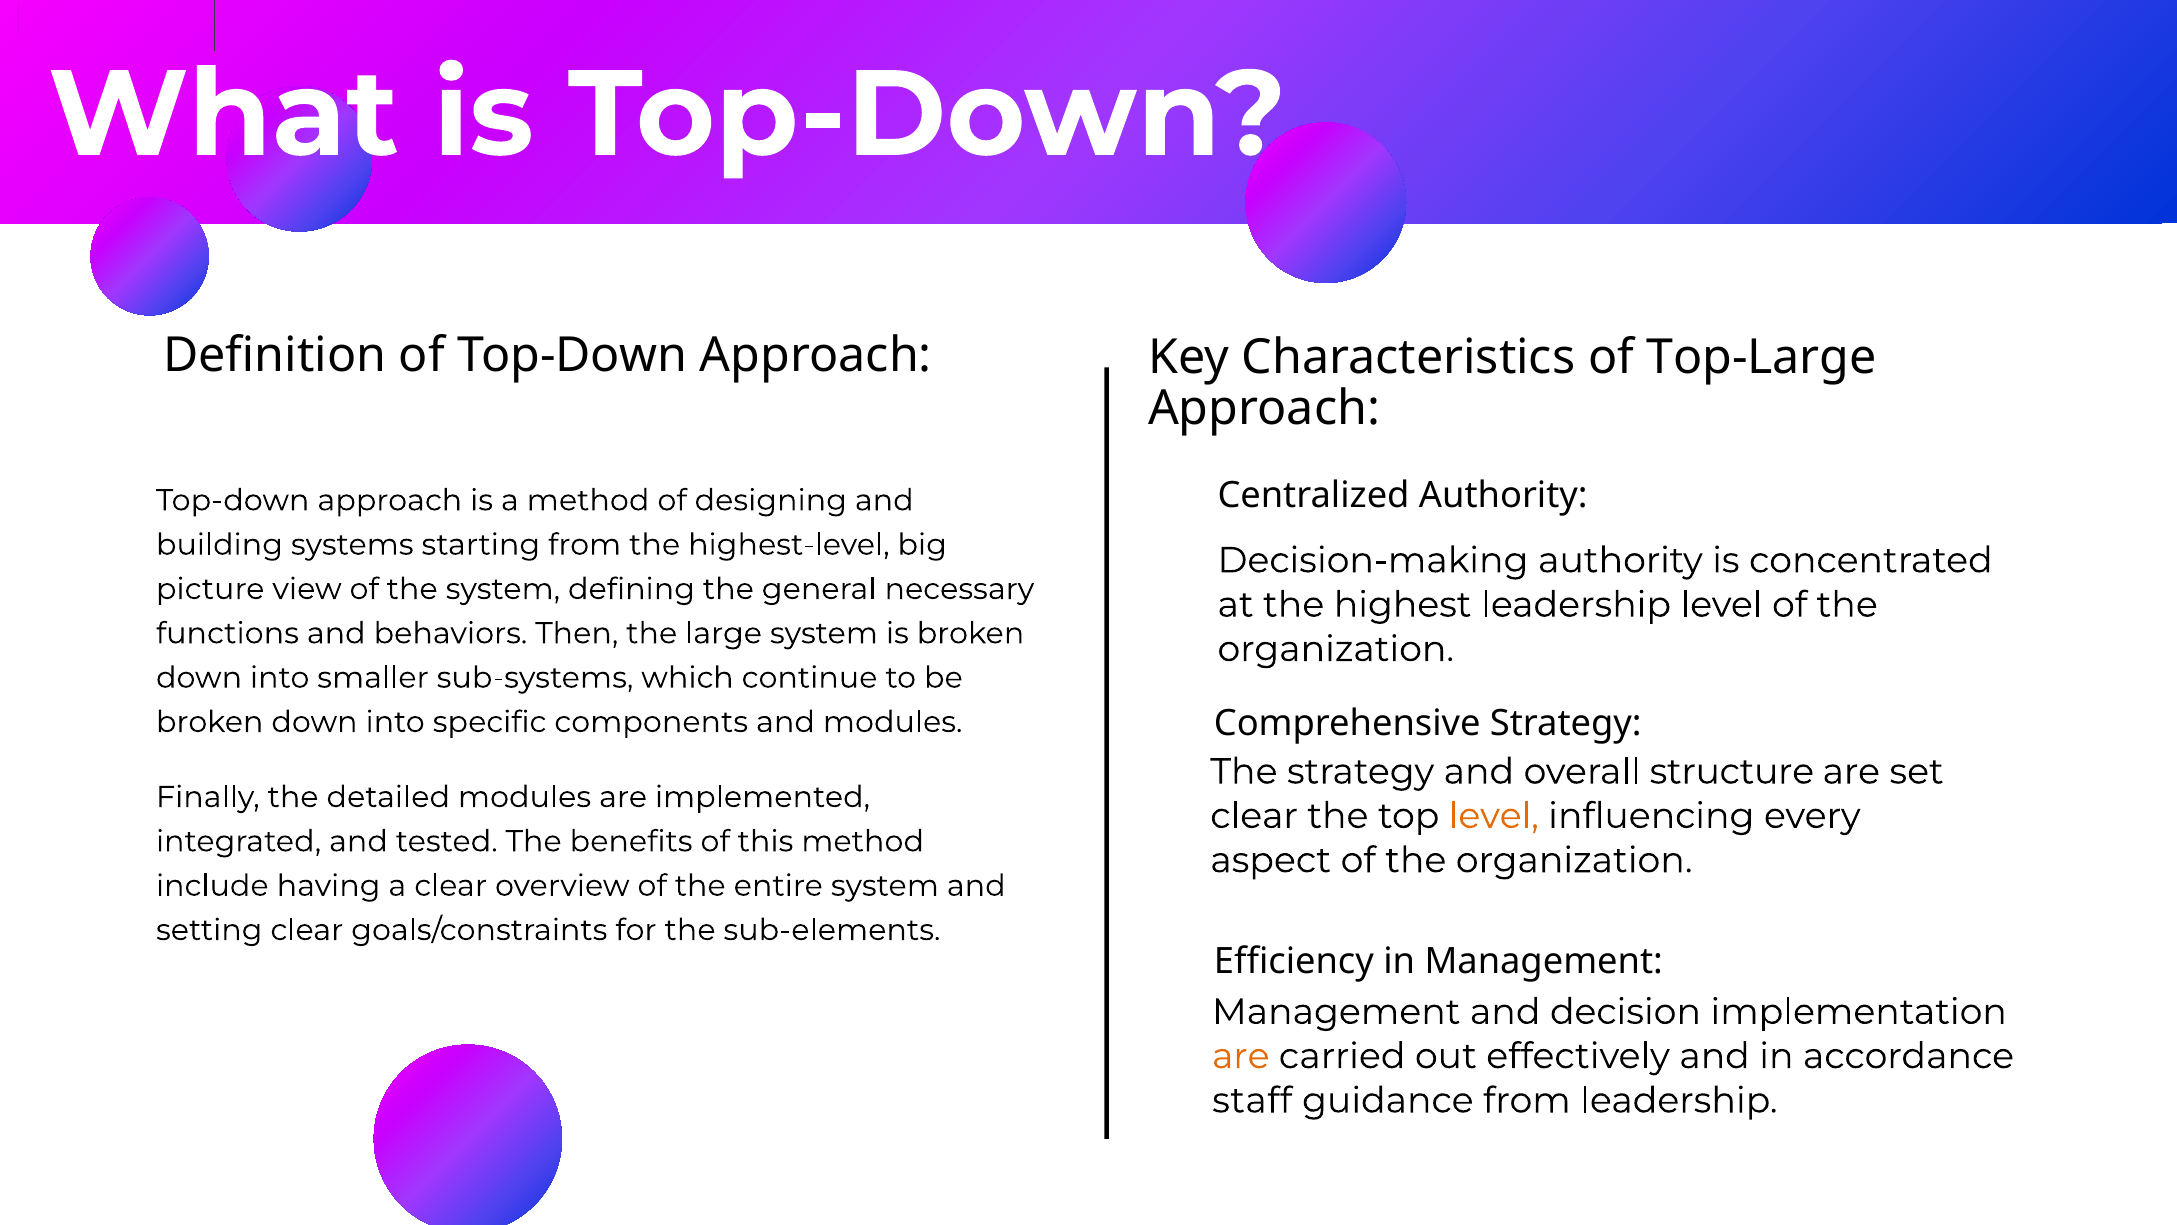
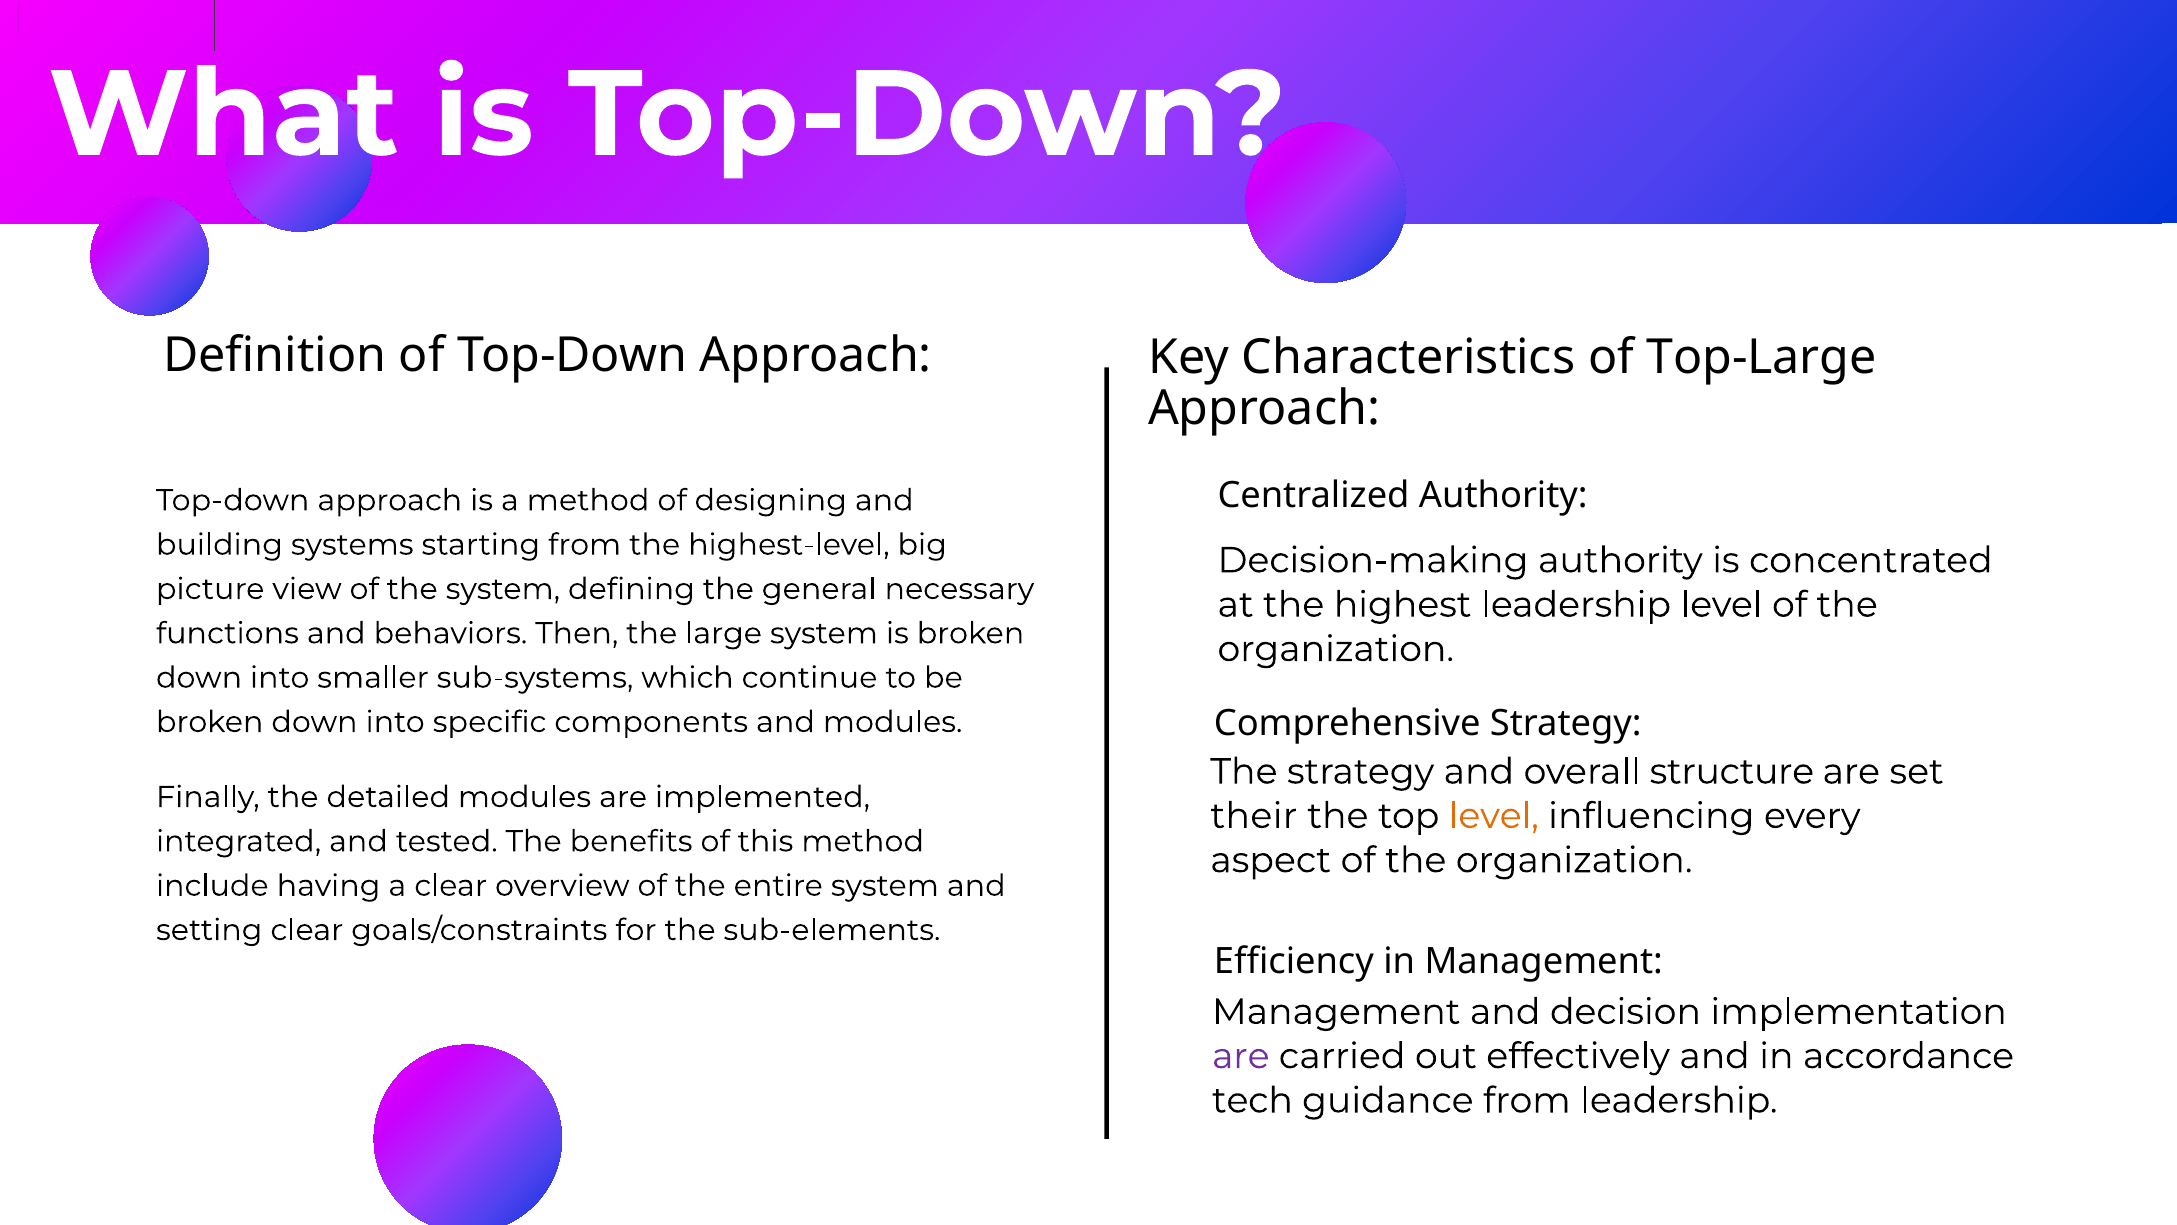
clear: clear -> their (1254, 816)
are colour: orange -> purple (1241, 1056)
staff: staff -> tech (1252, 1100)
